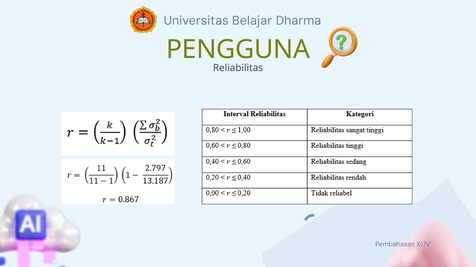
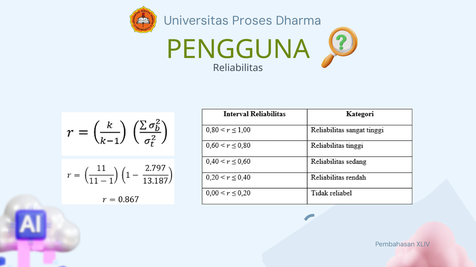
Belajar: Belajar -> Proses (252, 21)
